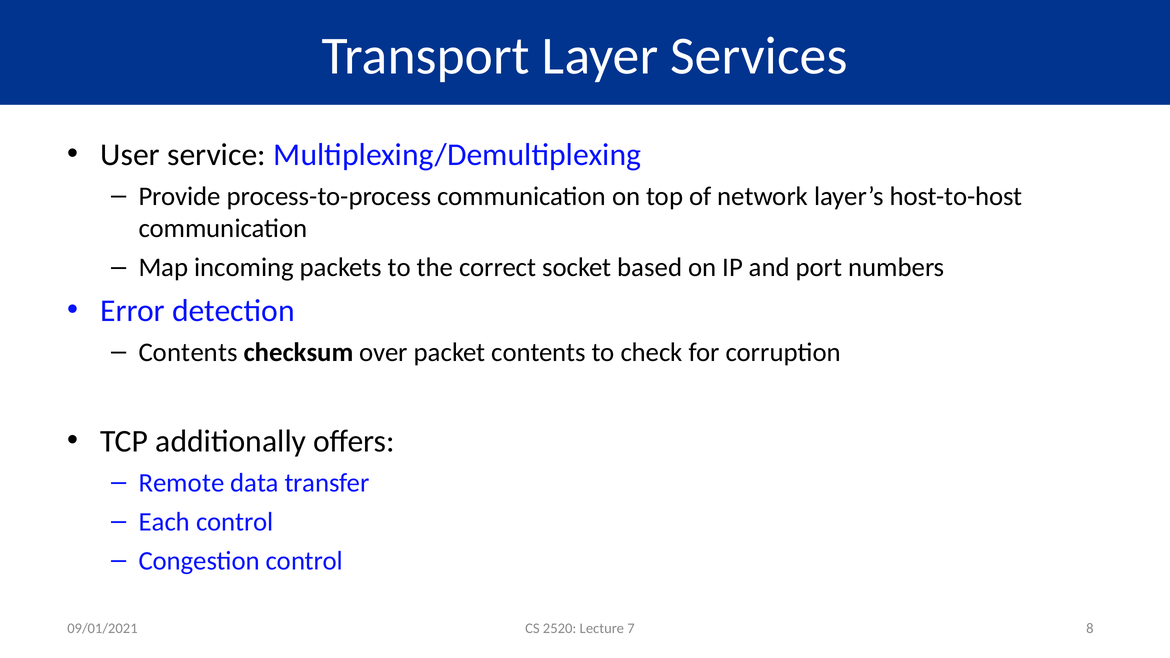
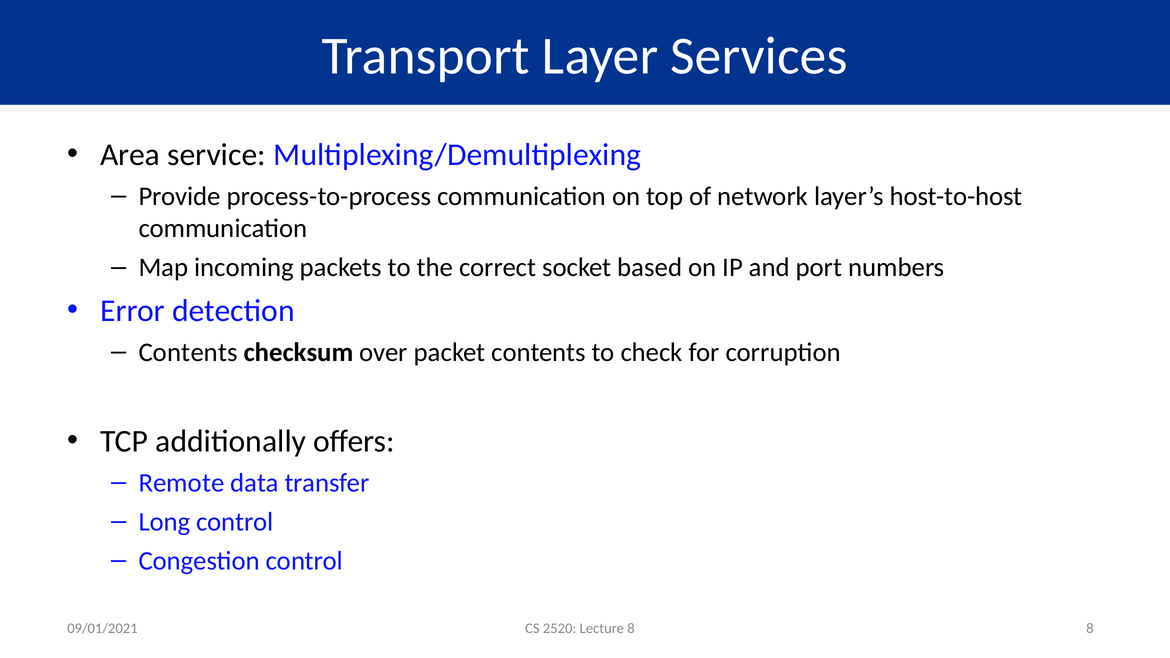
User: User -> Area (130, 155)
Each: Each -> Long (164, 522)
Lecture 7: 7 -> 8 (631, 628)
